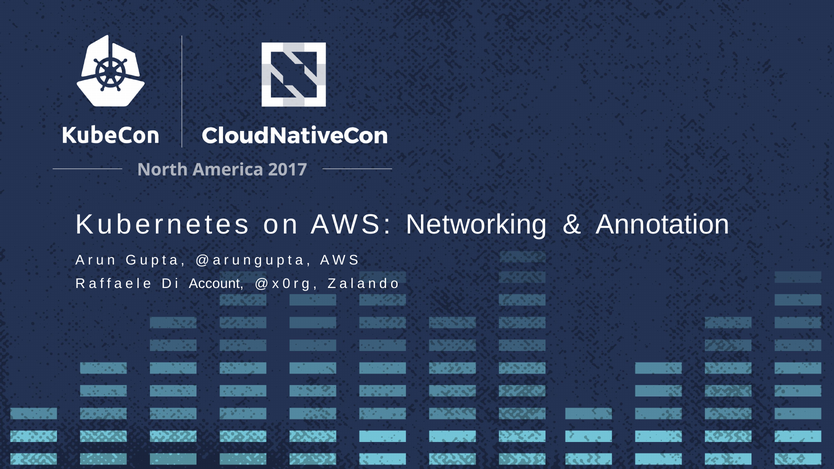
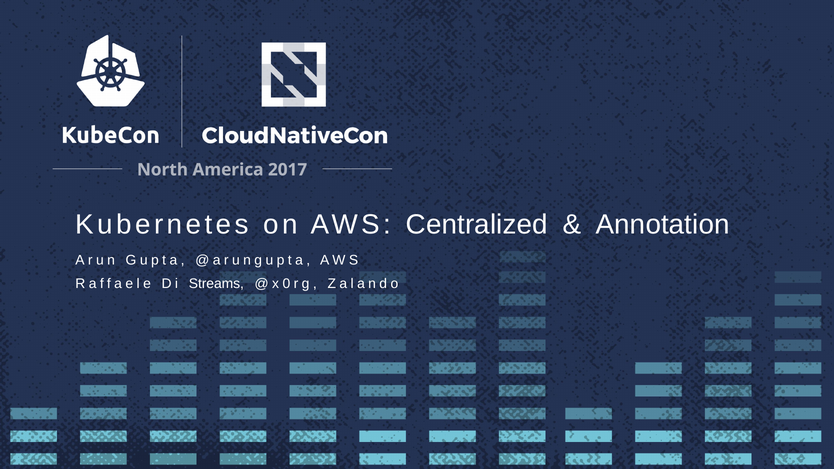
Networking: Networking -> Centralized (477, 225)
Account: Account -> Streams (216, 284)
